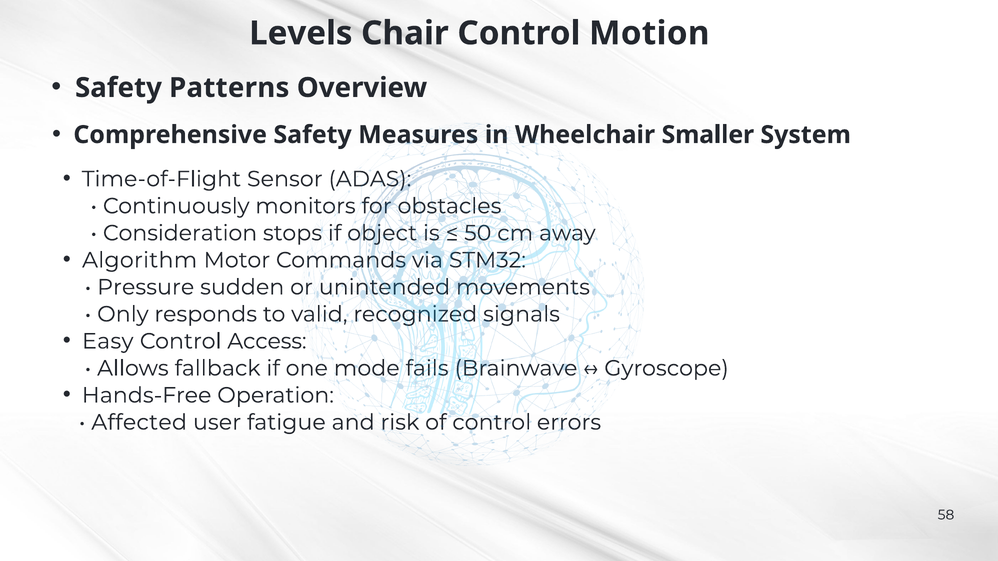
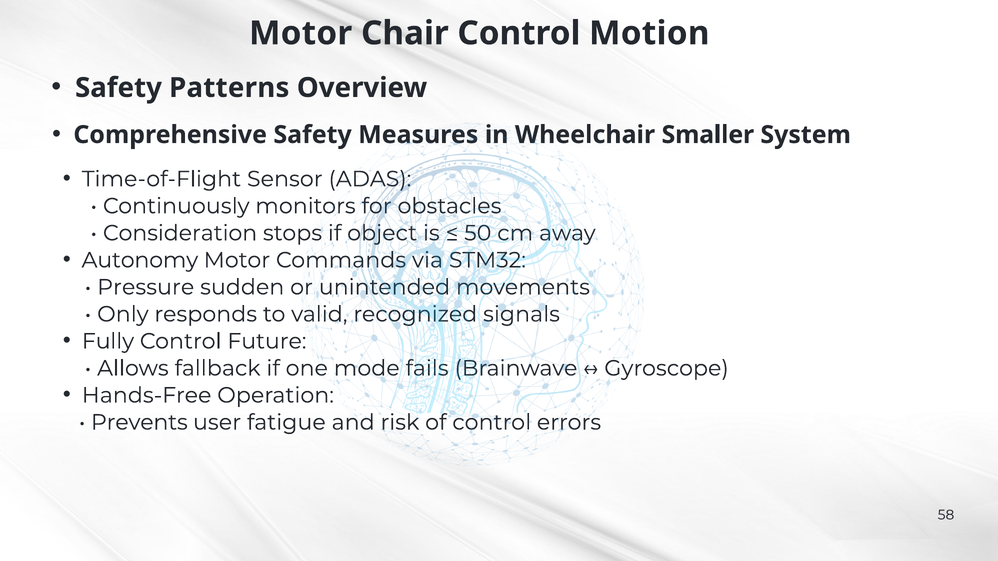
Levels: Levels -> Motor (301, 33)
Algorithm: Algorithm -> Autonomy (140, 260)
Easy: Easy -> Fully (108, 341)
Access: Access -> Future (267, 341)
Affected: Affected -> Prevents (139, 423)
